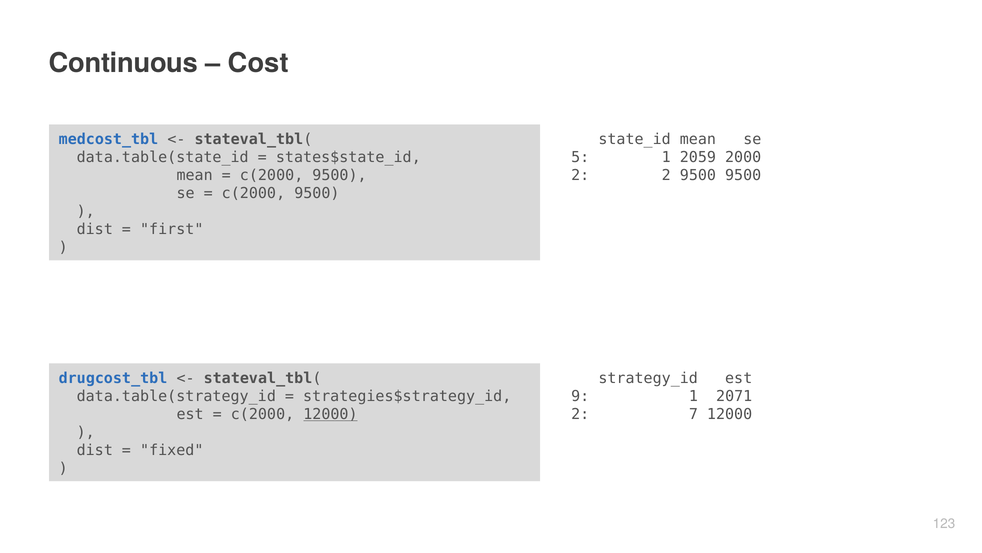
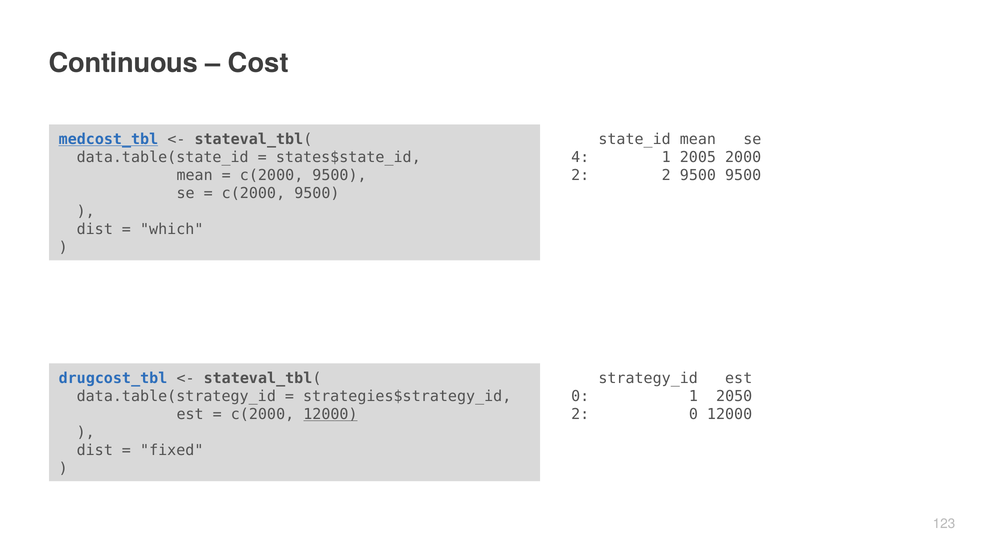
medcost_tbl underline: none -> present (108, 139)
5: 5 -> 4 (580, 157)
2059: 2059 -> 2005 (698, 157)
first: first -> which (172, 229)
9: 9 -> 0 (580, 396)
2071: 2071 -> 2050 (734, 396)
2 7: 7 -> 0 (693, 414)
